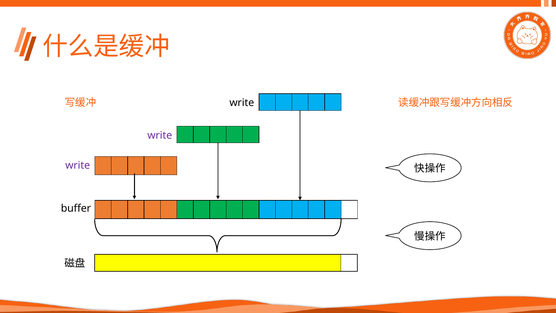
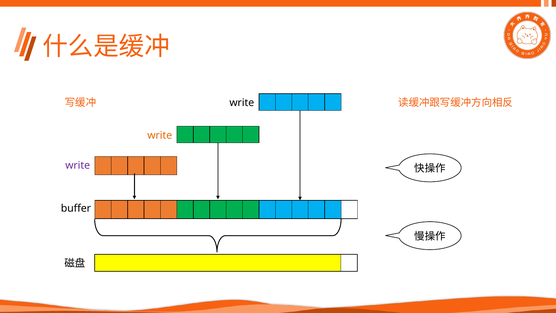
write colour: purple -> orange (160, 135)
